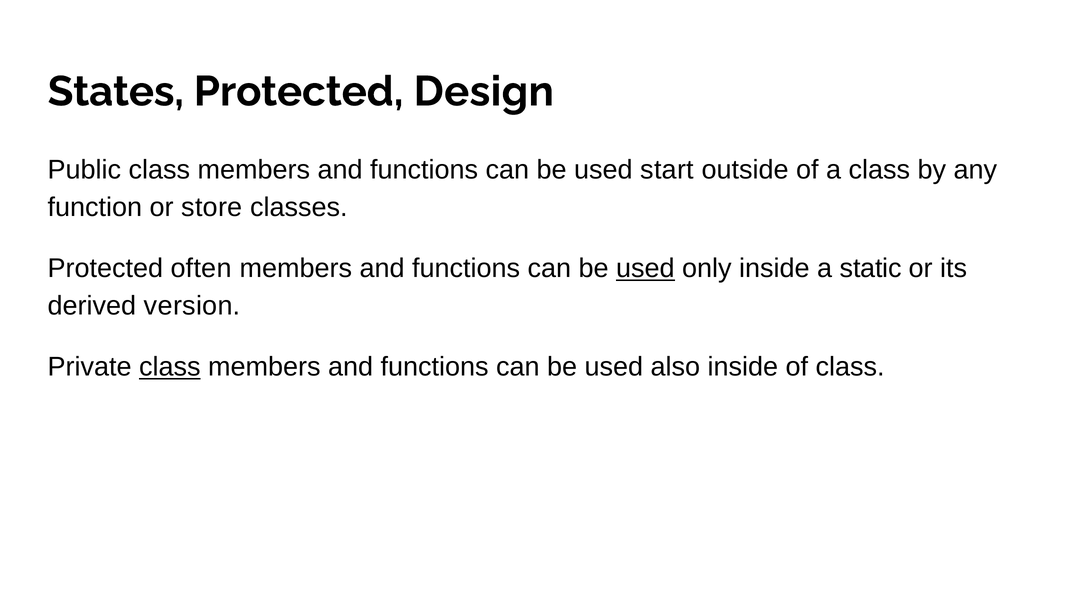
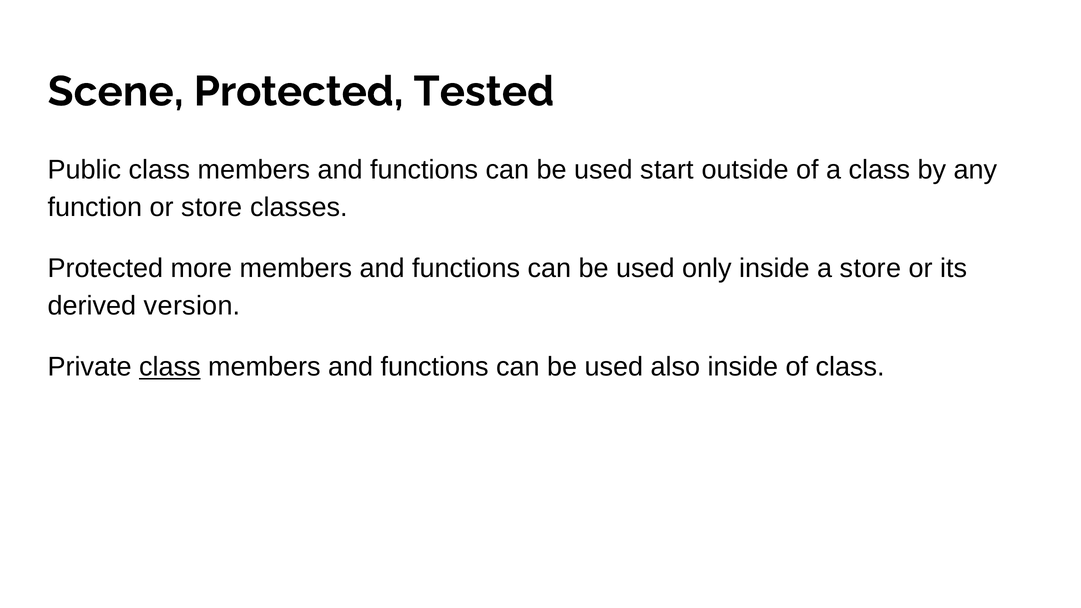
States: States -> Scene (116, 92)
Design: Design -> Tested (484, 92)
often: often -> more (201, 269)
used underline: present -> none (645, 269)
a static: static -> store (871, 269)
